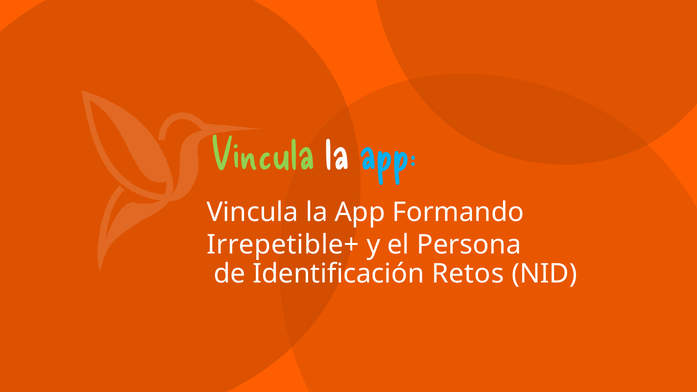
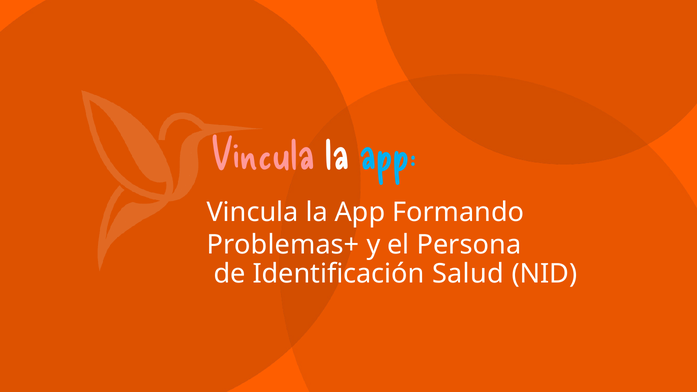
Vincula colour: light green -> pink (263, 155)
Irrepetible+: Irrepetible+ -> Problemas+ (283, 245)
Retos: Retos -> Salud (468, 274)
